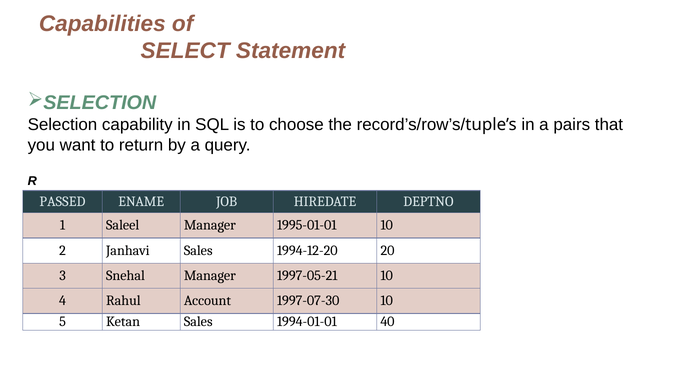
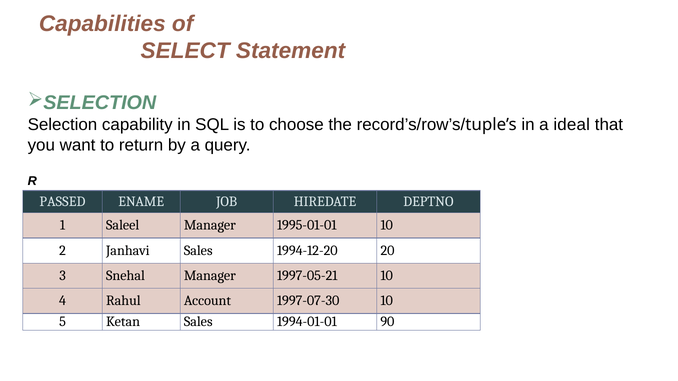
pairs: pairs -> ideal (572, 125)
40: 40 -> 90 (387, 322)
